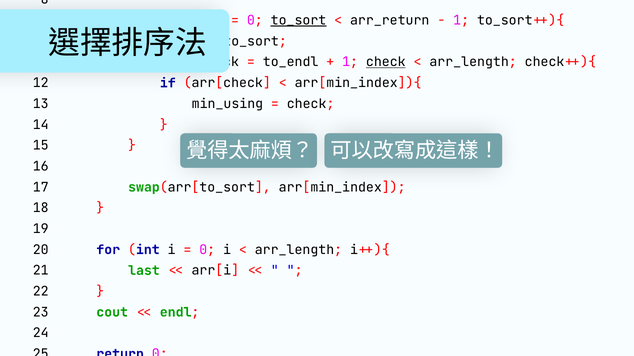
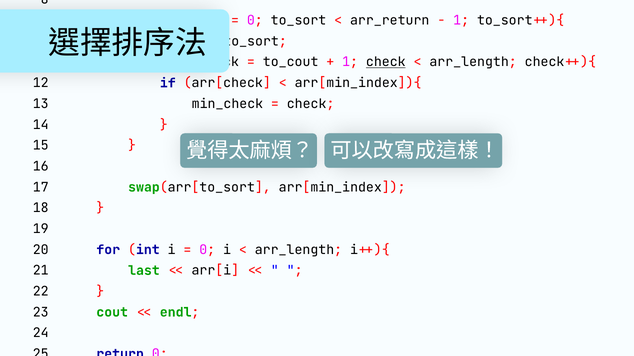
to_sort underline: present -> none (299, 20)
to_endl: to_endl -> to_cout (291, 62)
min_using: min_using -> min_check (227, 104)
